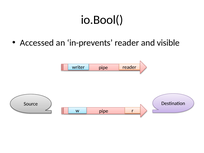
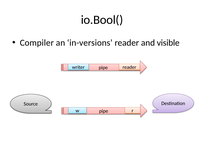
Accessed: Accessed -> Compiler (37, 43)
in-prevents: in-prevents -> in-versions (90, 43)
